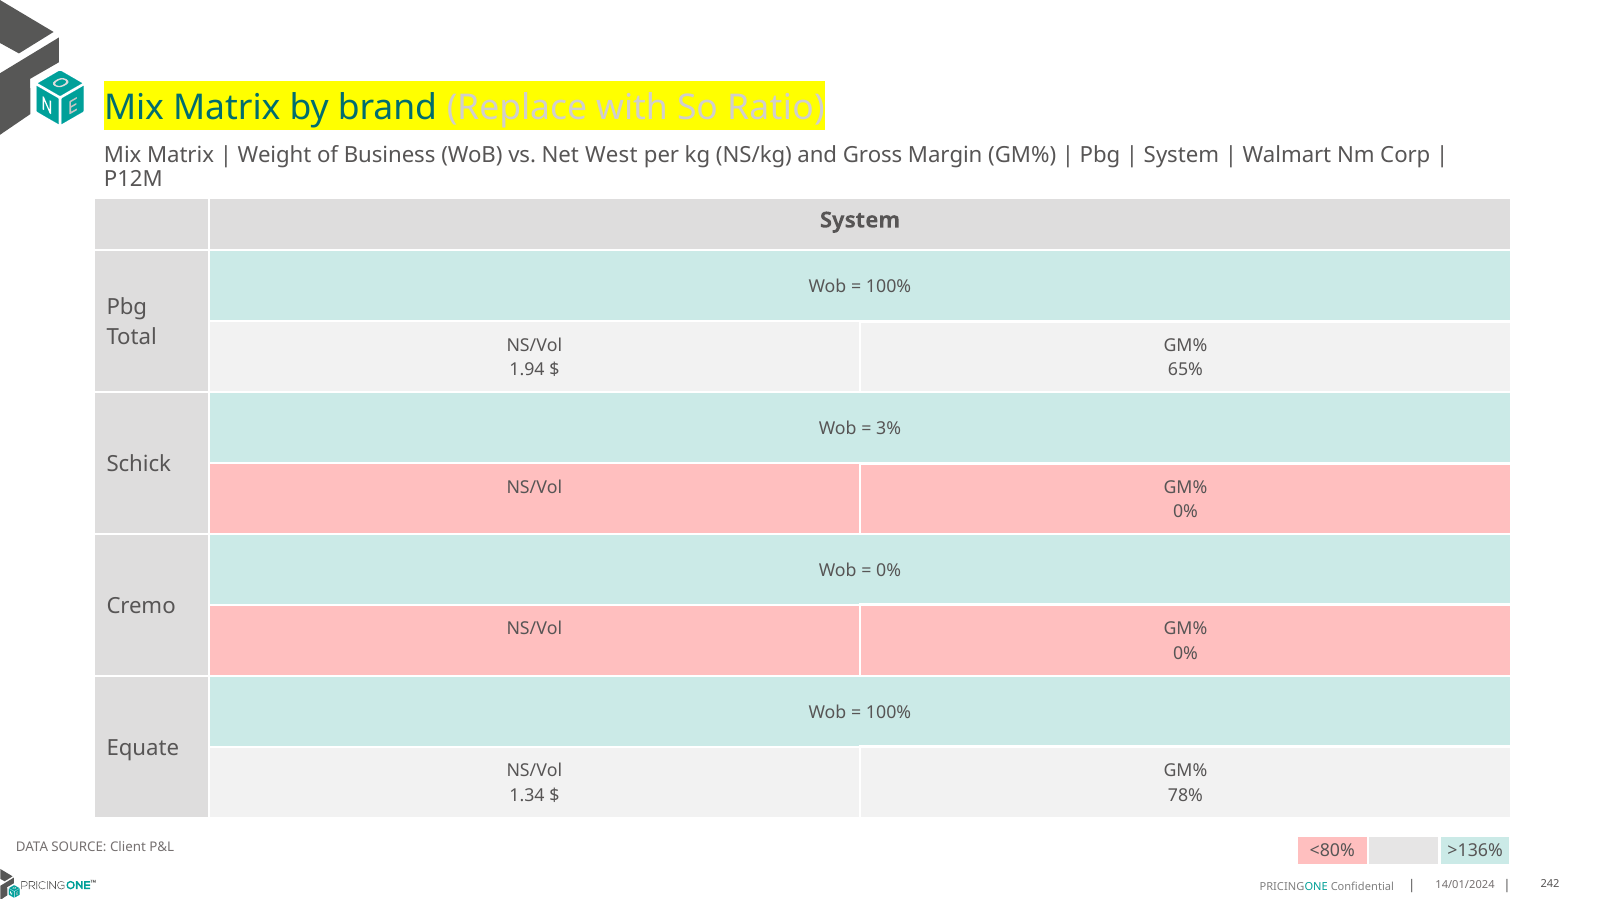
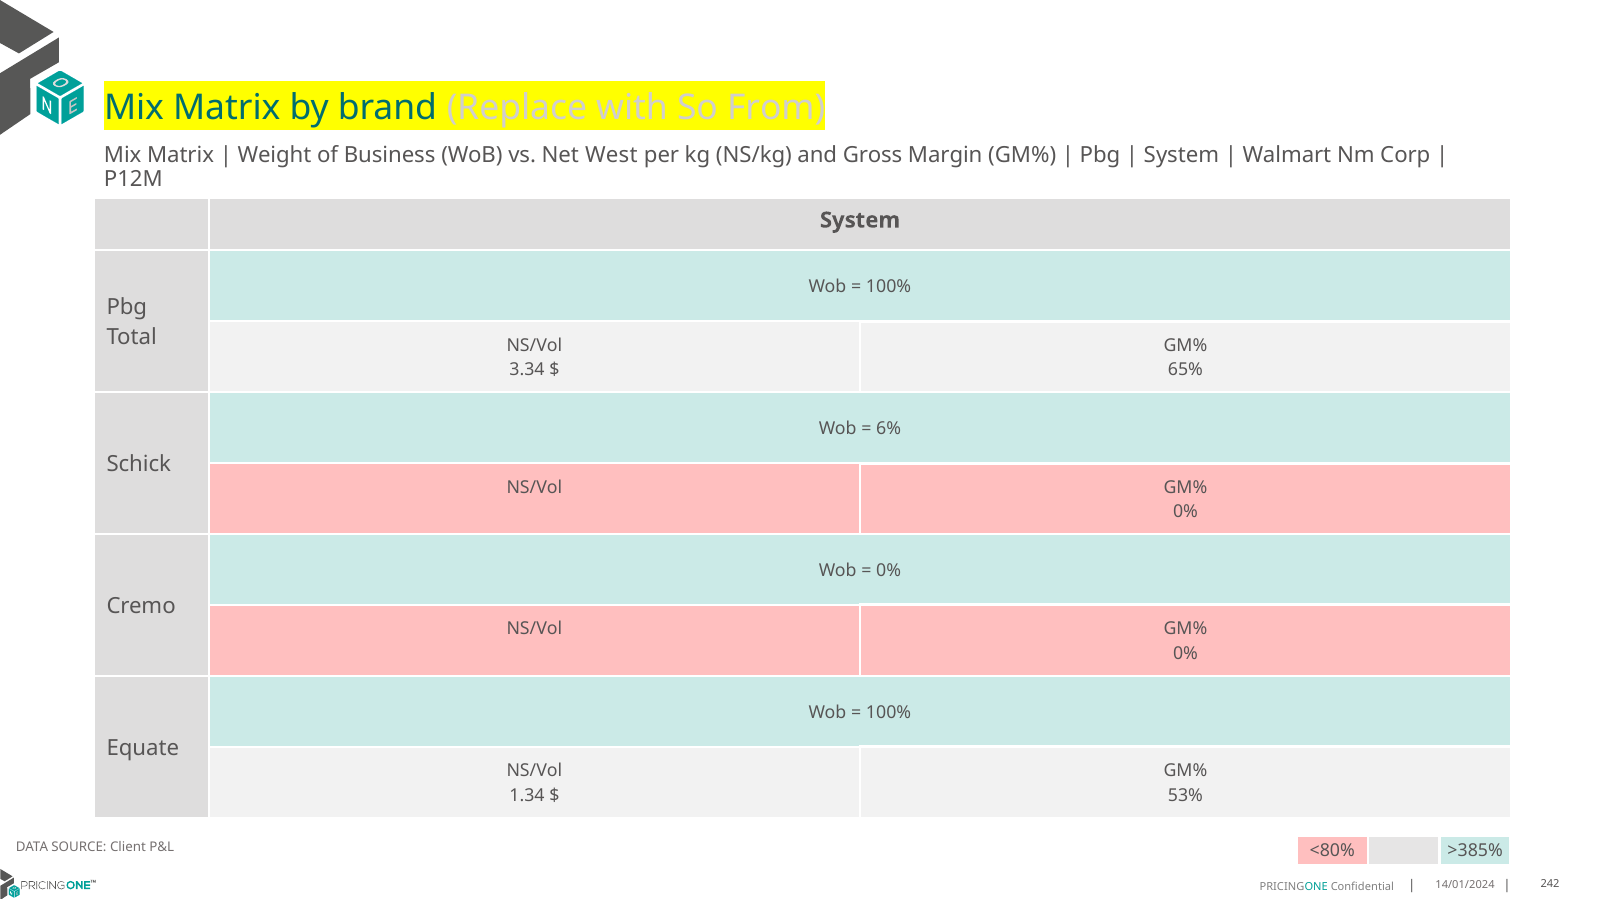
Ratio: Ratio -> From (776, 107)
1.94: 1.94 -> 3.34 (527, 370)
3%: 3% -> 6% (889, 429)
78%: 78% -> 53% (1185, 796)
>136%: >136% -> >385% (1475, 851)
